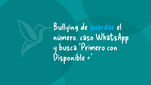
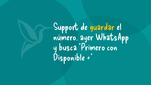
Bullying: Bullying -> Support (66, 27)
guardar colour: light blue -> yellow (102, 27)
caso: caso -> ayer (87, 37)
